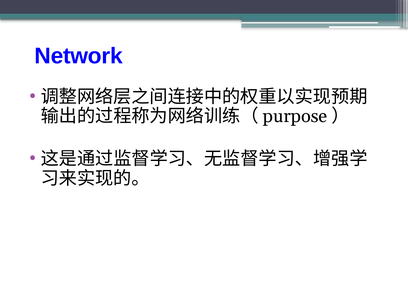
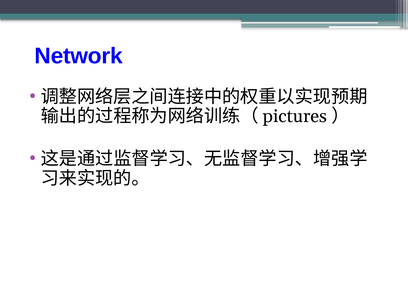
purpose: purpose -> pictures (295, 116)
